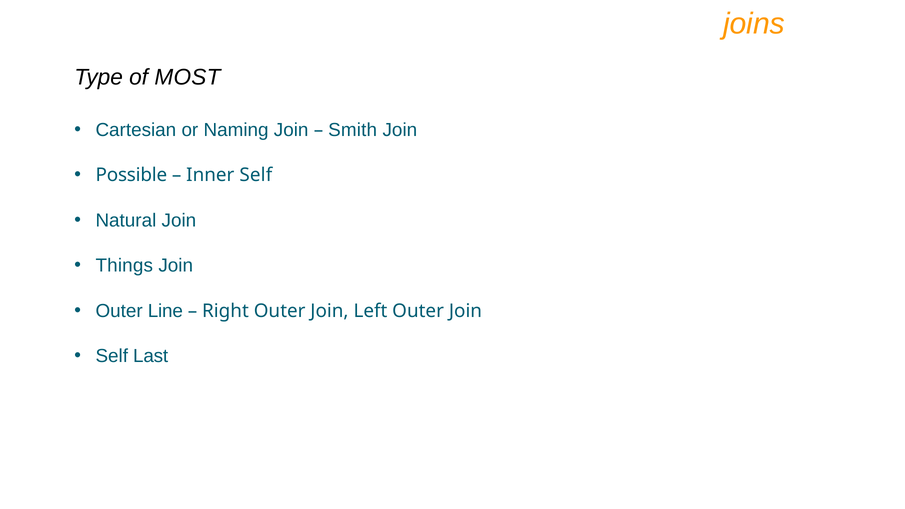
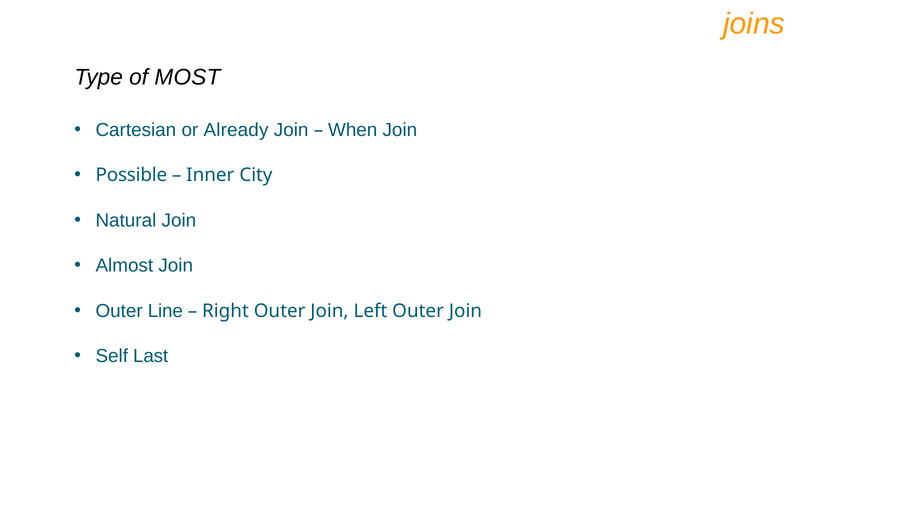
Naming: Naming -> Already (236, 130)
Smith: Smith -> When (353, 130)
Inner Self: Self -> City (256, 175)
Things: Things -> Almost (124, 266)
